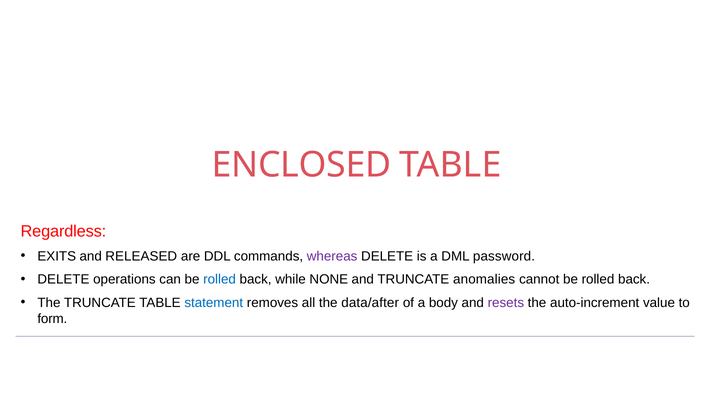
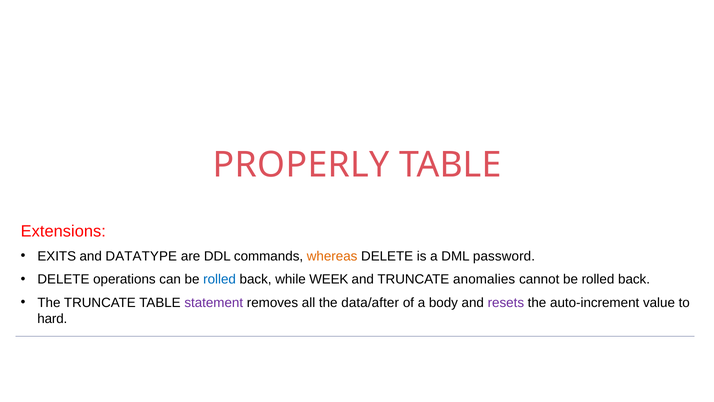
ENCLOSED: ENCLOSED -> PROPERLY (301, 165)
Regardless: Regardless -> Extensions (63, 231)
RELEASED: RELEASED -> DATATYPE (141, 256)
whereas colour: purple -> orange (332, 256)
NONE: NONE -> WEEK (329, 279)
statement colour: blue -> purple (214, 302)
form: form -> hard (52, 318)
